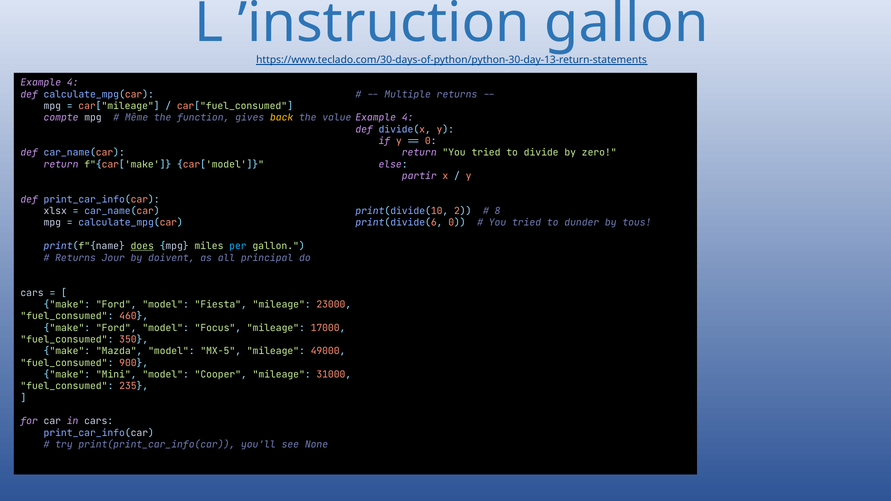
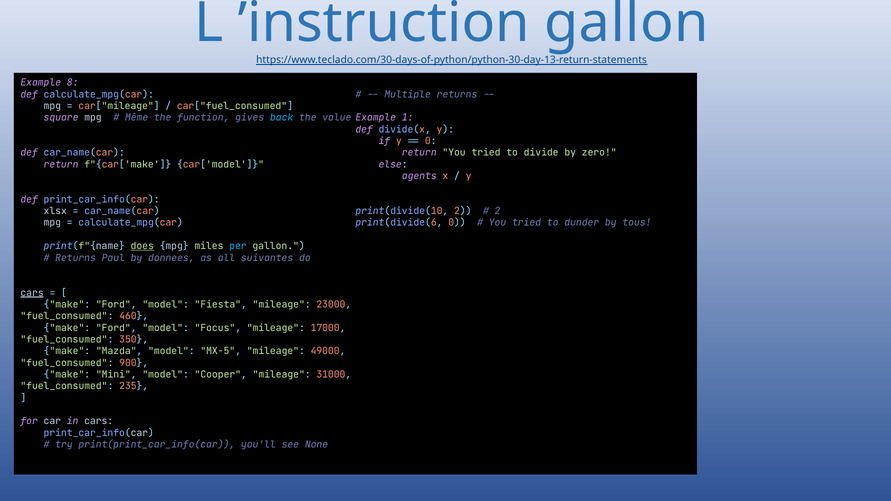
4: 4 -> 8 (73, 83)
compte: compte -> square (61, 118)
back colour: yellow -> light blue (282, 118)
4: 4 -> 1 (408, 118)
partir: partir -> agents (419, 176)
8: 8 -> 2 (498, 211)
Jour: Jour -> Paul (113, 258)
doivent: doivent -> donnees (171, 258)
principal: principal -> suivantes (267, 258)
cars underline: none -> present (32, 293)
